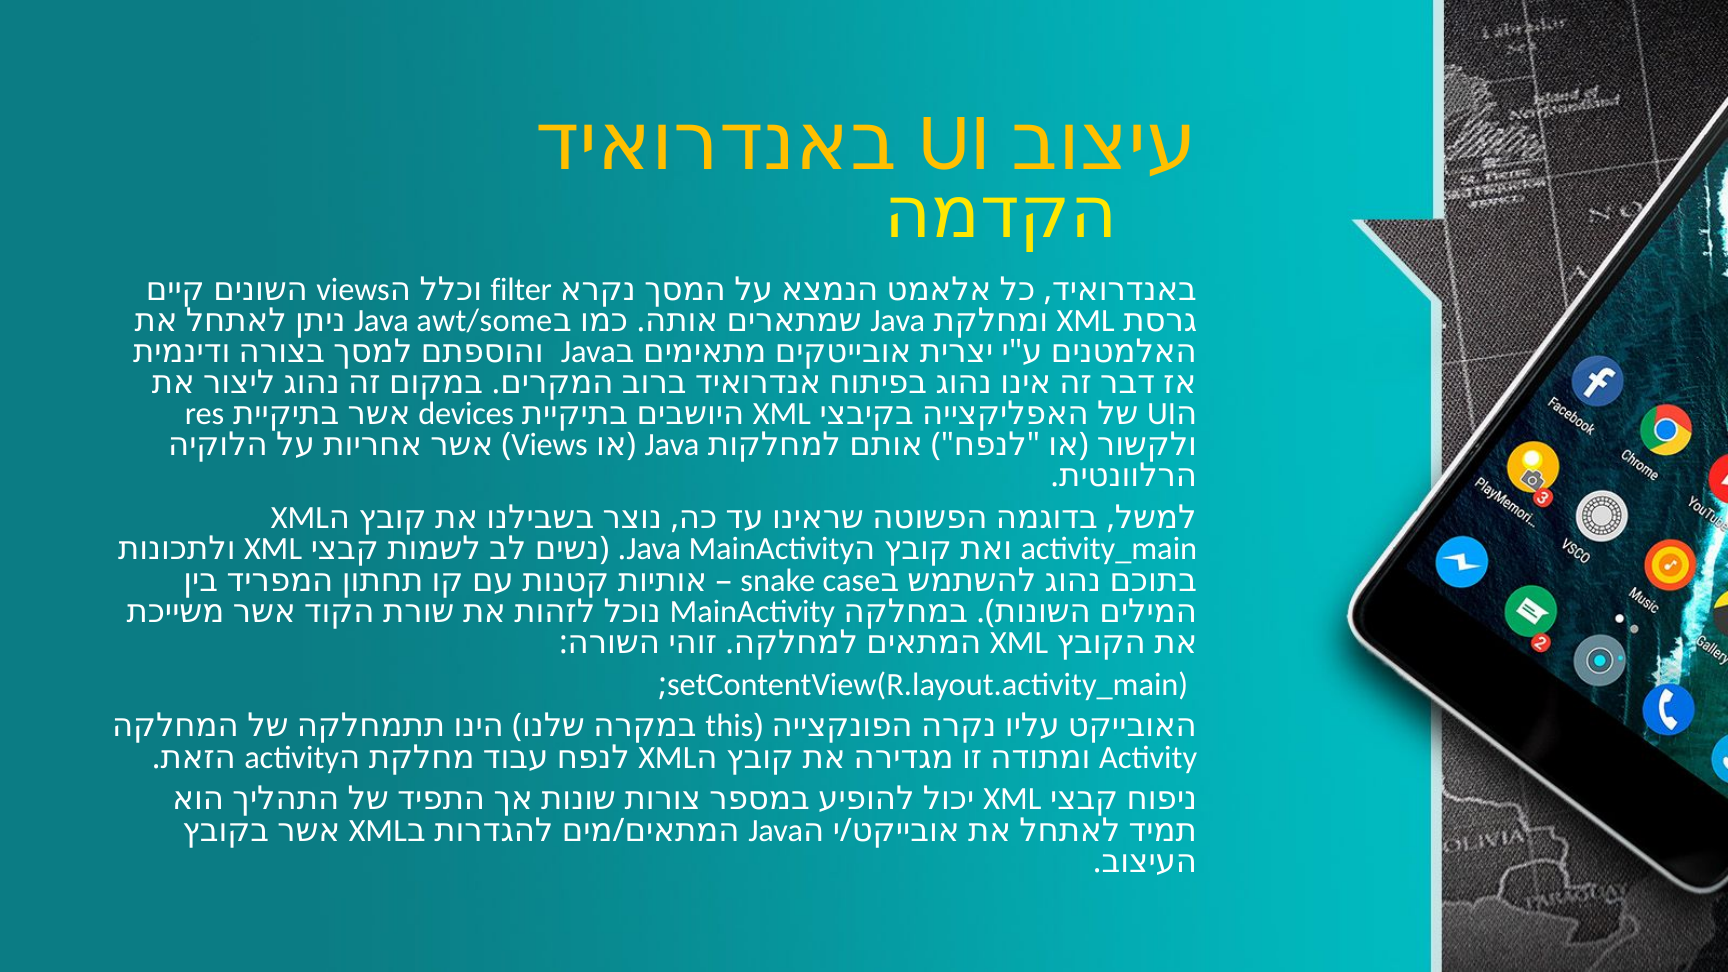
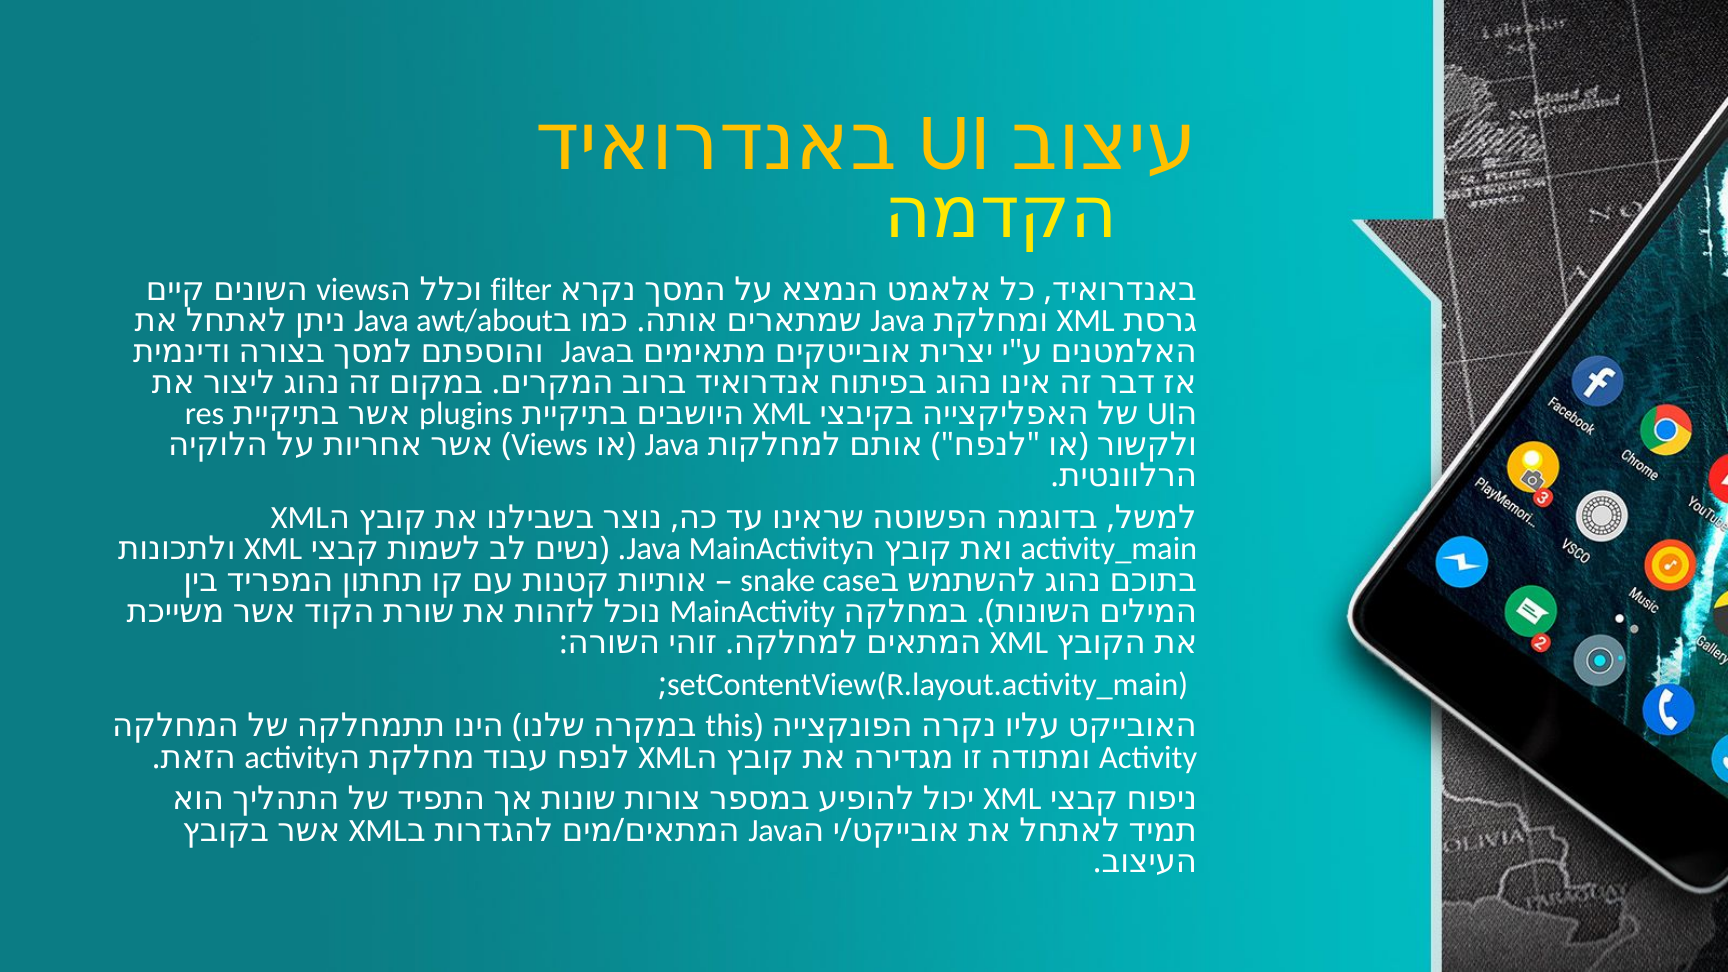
awt/some: awt/some -> awt/about (485, 321)
devices: devices -> plugins (466, 414)
